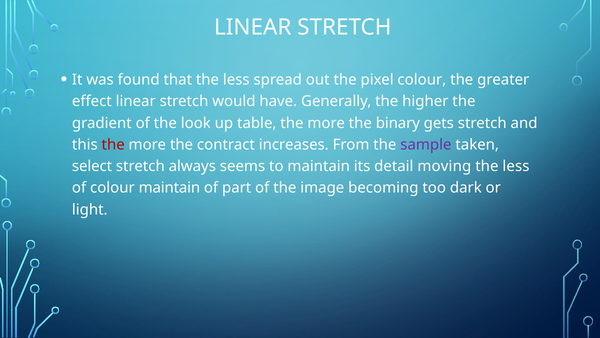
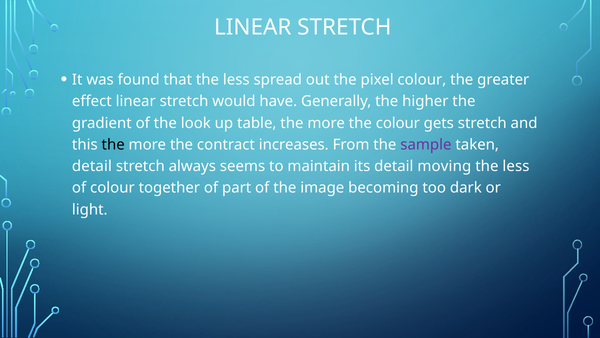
the binary: binary -> colour (398, 123)
the colour: red -> black (113, 145)
select: select -> detail (92, 166)
colour maintain: maintain -> together (169, 188)
